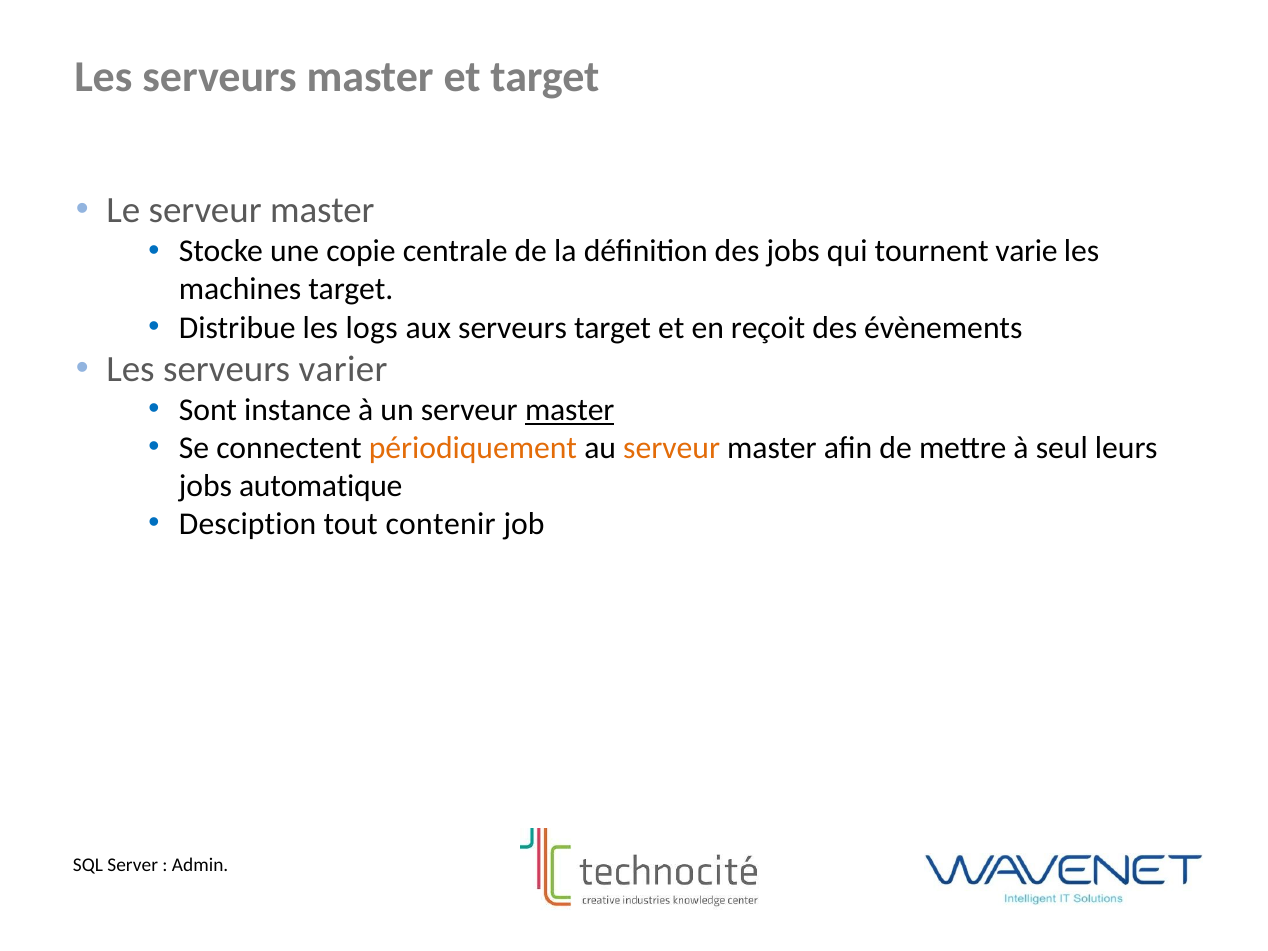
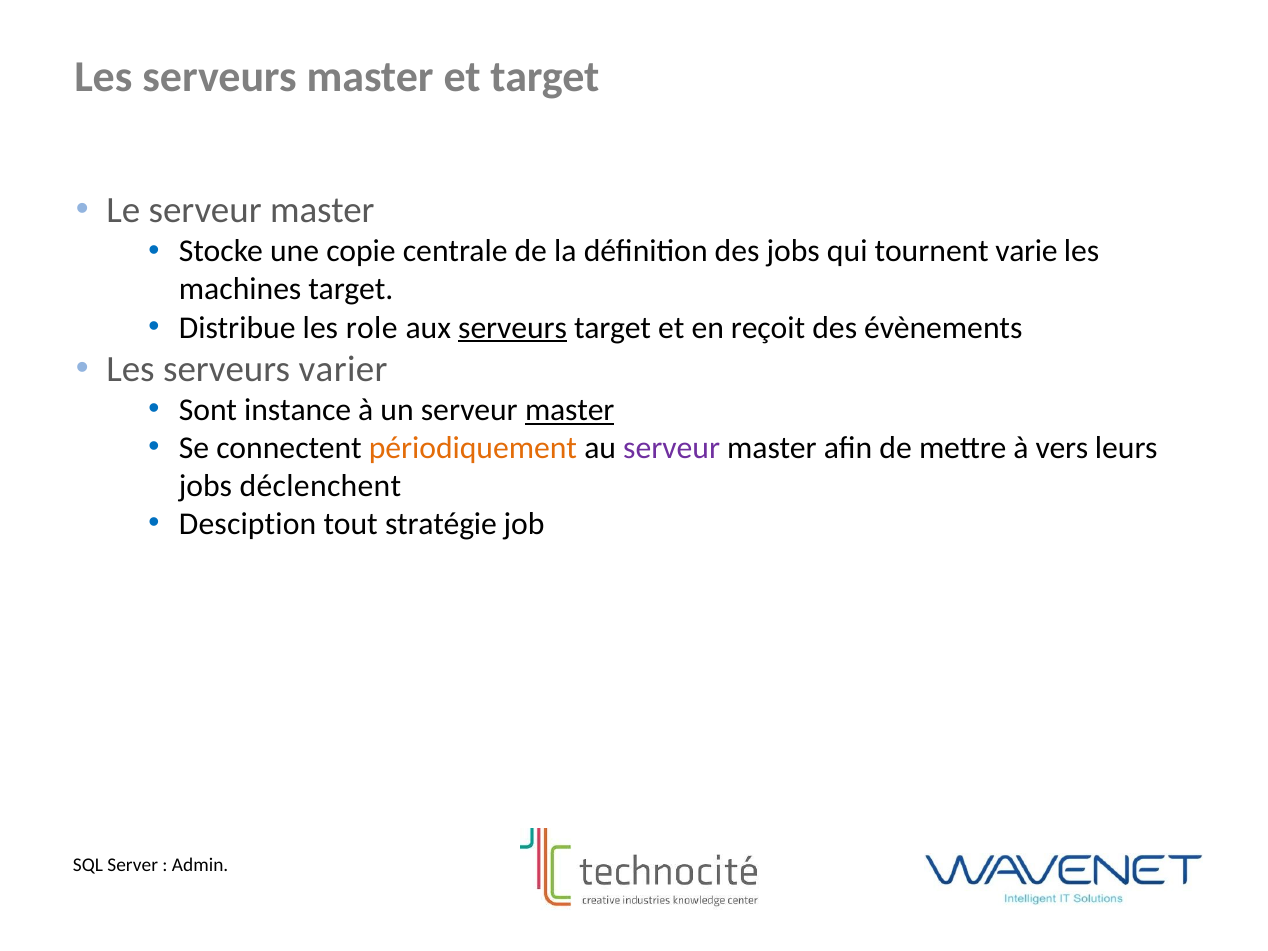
logs: logs -> role (372, 328)
serveurs underline: none -> present (513, 328)
serveur colour: orange -> purple (672, 448)
seul: seul -> vers (1062, 448)
automatique: automatique -> déclenchent (320, 486)
contenir: contenir -> stratégie (441, 524)
